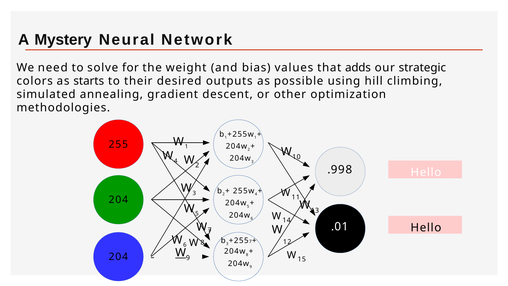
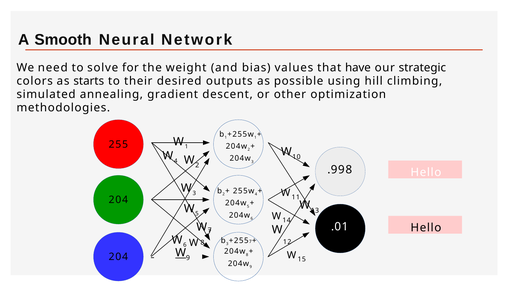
Mystery: Mystery -> Smooth (63, 40)
adds: adds -> have (358, 68)
